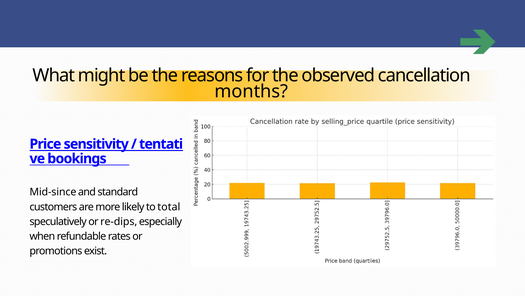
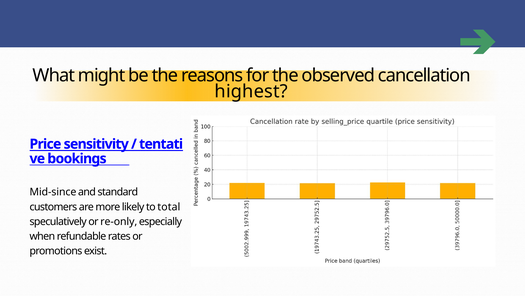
months: months -> highest (251, 91)
re-dips: re-dips -> re-only (119, 221)
